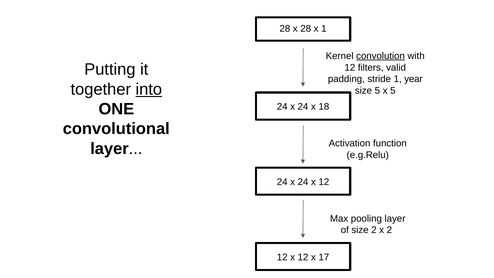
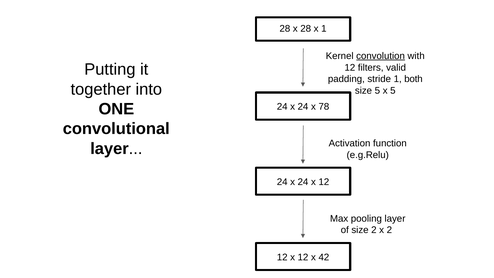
year: year -> both (413, 79)
into underline: present -> none (149, 89)
18: 18 -> 78 (324, 107)
17: 17 -> 42 (324, 257)
